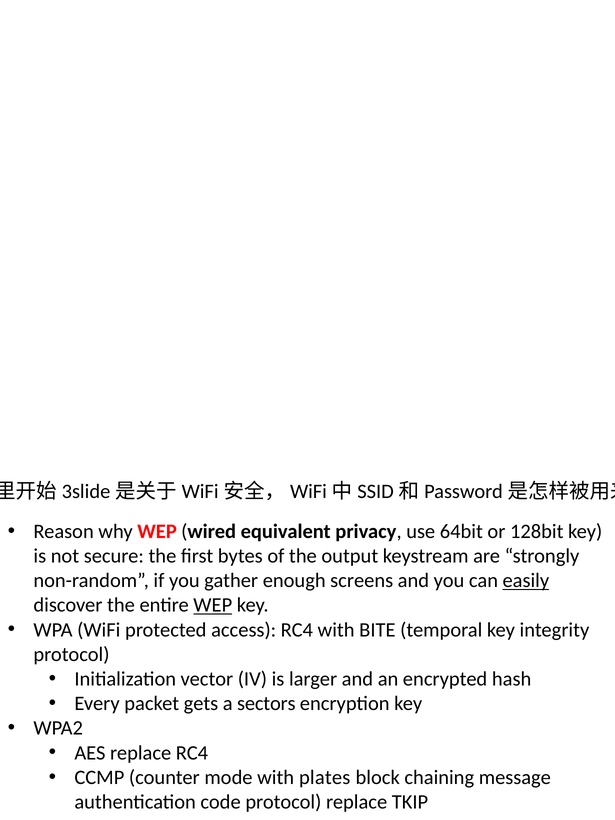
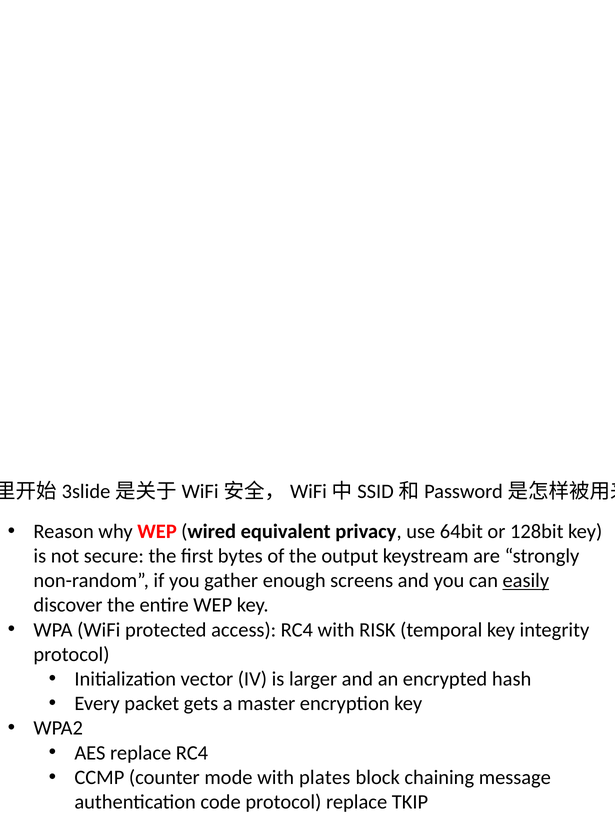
WEP underline: present -> none (213, 605)
BITE: BITE -> RISK (377, 630)
sectors: sectors -> master (266, 704)
